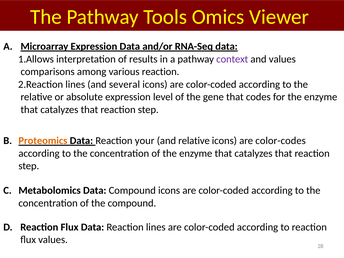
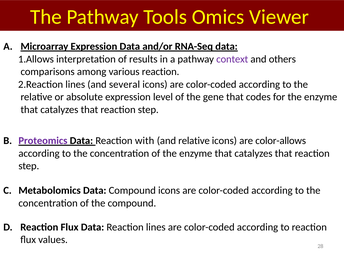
and values: values -> others (282, 59)
Proteomics colour: orange -> purple (43, 141)
your: your -> with (145, 141)
color-codes: color-codes -> color-allows (281, 141)
